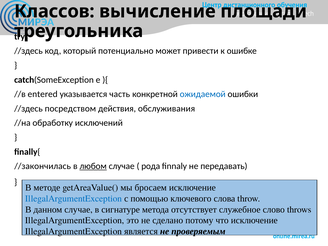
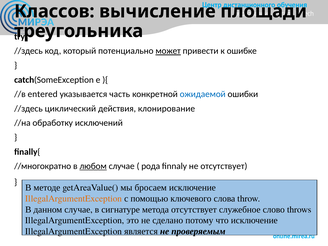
может underline: none -> present (168, 51)
посредством: посредством -> циклический (70, 109)
обслуживания: обслуживания -> клонирование (167, 109)
//закончилась: //закончилась -> //многократно (43, 166)
не передавать: передавать -> отсутствует (224, 166)
IllegalArgumentException colour: blue -> orange (74, 199)
